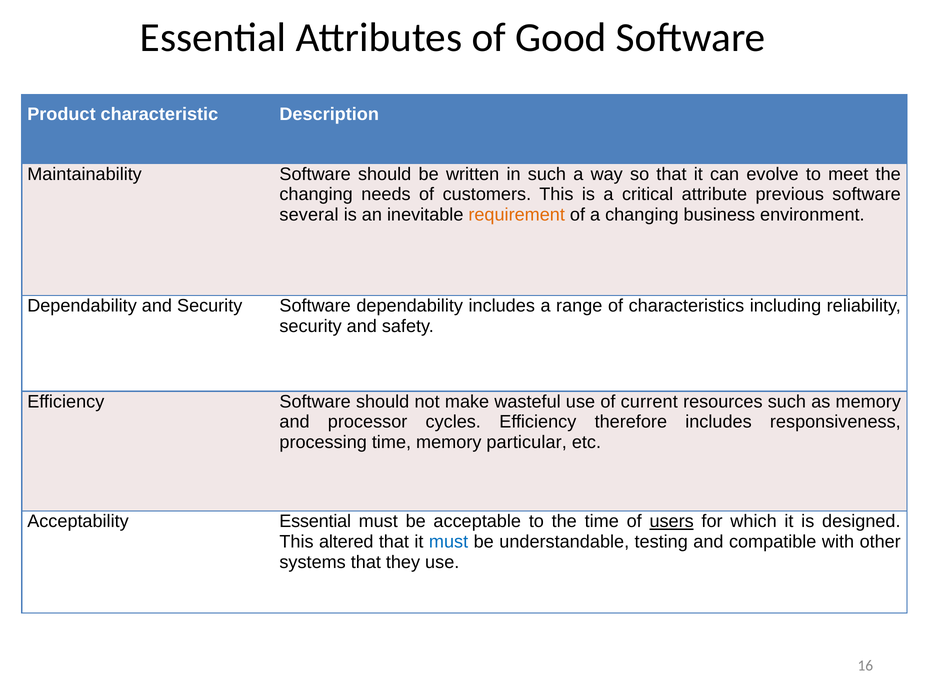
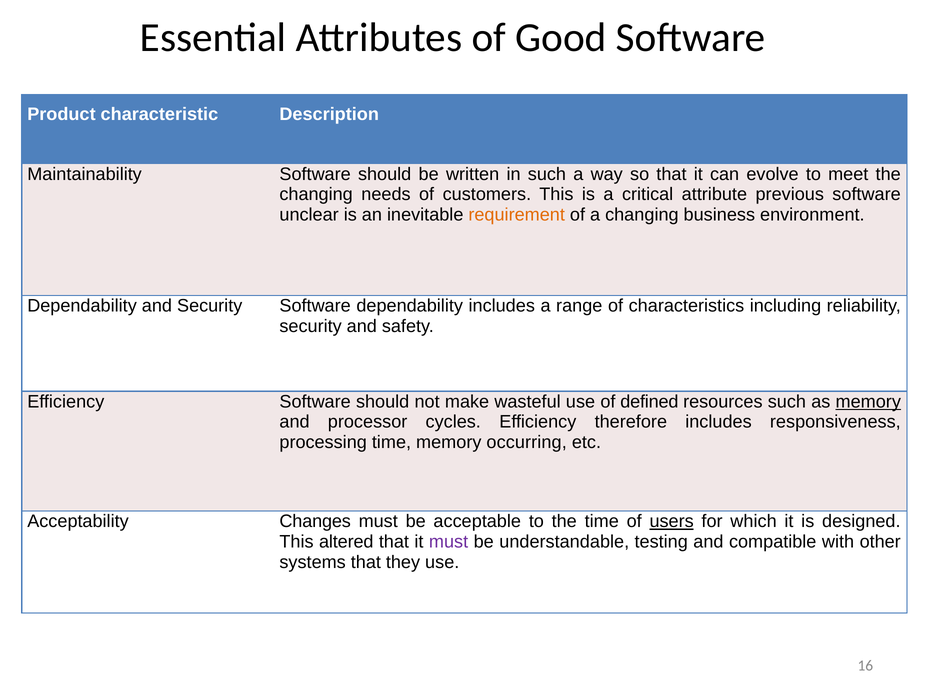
several: several -> unclear (309, 215)
current: current -> defined (649, 402)
memory underline: none -> present (868, 402)
particular: particular -> occurring (527, 442)
Acceptability Essential: Essential -> Changes (315, 521)
must colour: blue -> purple (449, 542)
